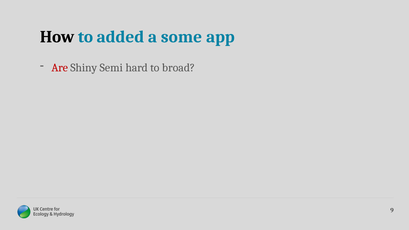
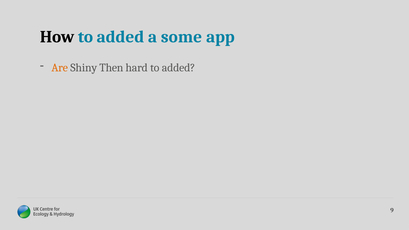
Are colour: red -> orange (60, 68)
Semi: Semi -> Then (111, 68)
hard to broad: broad -> added (179, 68)
